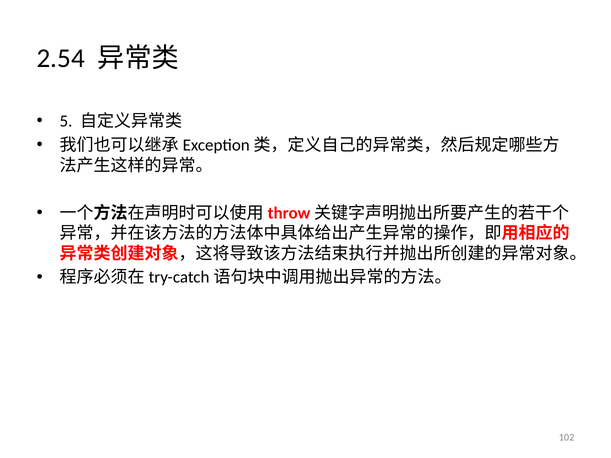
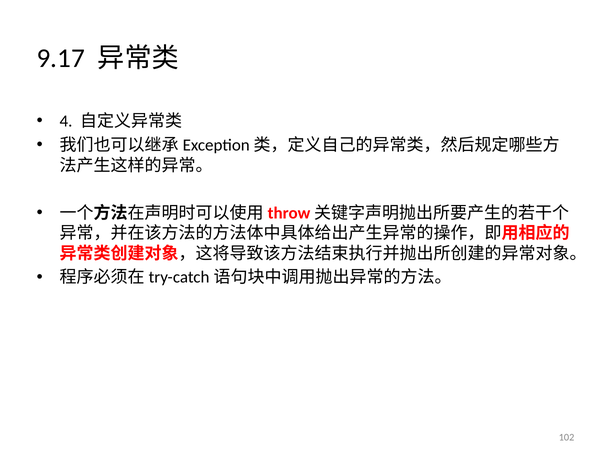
2.54: 2.54 -> 9.17 (61, 58)
5: 5 -> 4 (66, 121)
